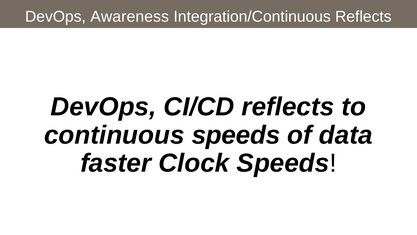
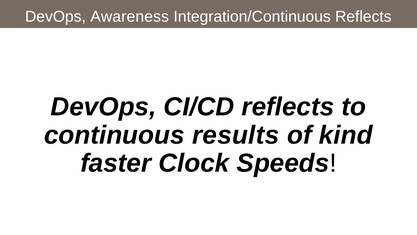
continuous speeds: speeds -> results (236, 135)
data: data -> kind (346, 135)
